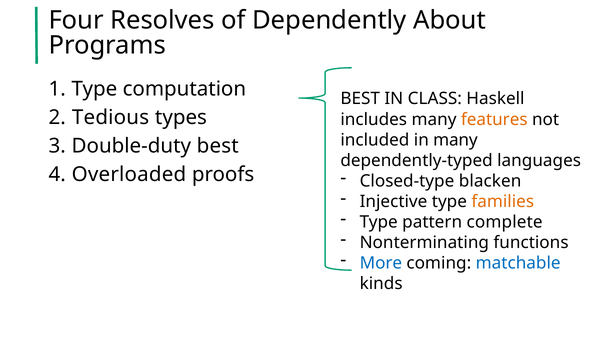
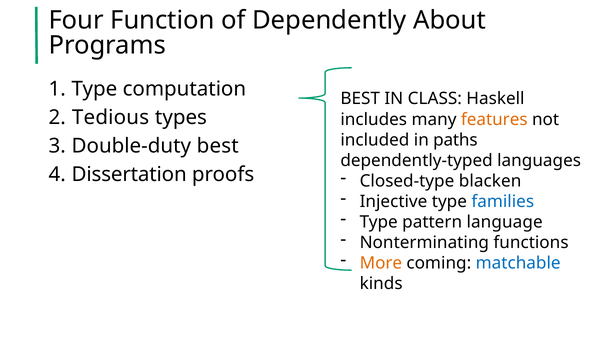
Resolves: Resolves -> Function (162, 20)
in many: many -> paths (455, 140)
Overloaded: Overloaded -> Dissertation (129, 175)
families colour: orange -> blue (503, 202)
complete: complete -> language (505, 222)
More colour: blue -> orange (381, 263)
